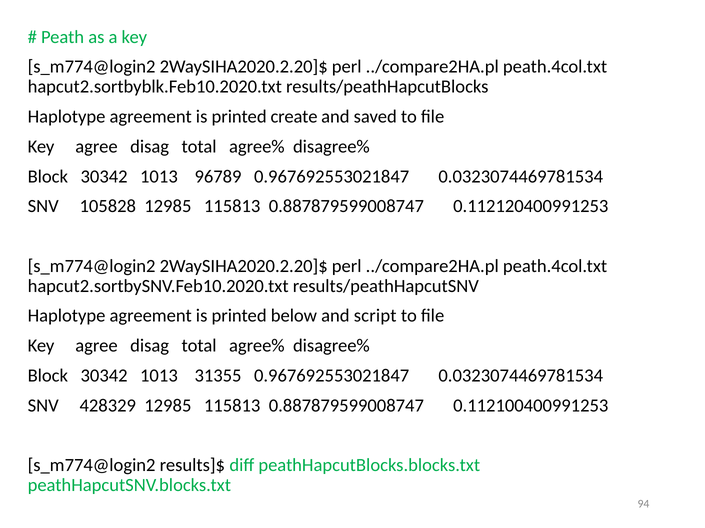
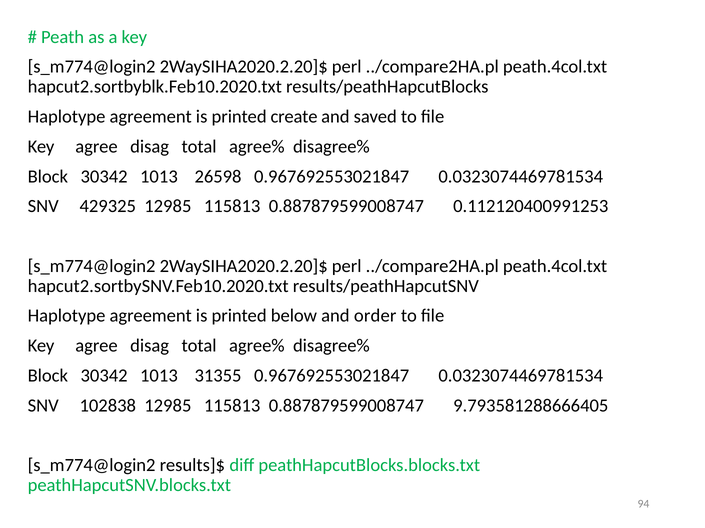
96789: 96789 -> 26598 (218, 177)
105828: 105828 -> 429325 (108, 207)
script: script -> order (375, 316)
428329: 428329 -> 102838 (108, 406)
0.112100400991253: 0.112100400991253 -> 9.793581288666405 (531, 406)
